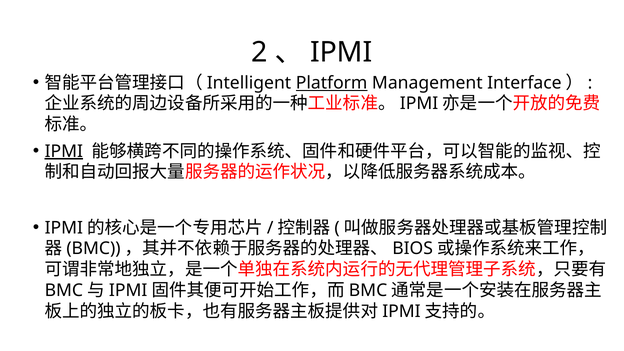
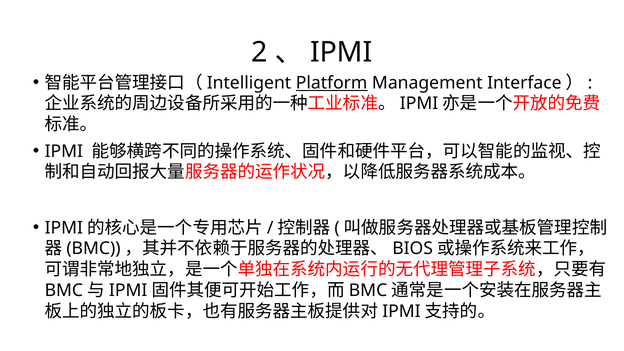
IPMI underline: present -> none (64, 151)
